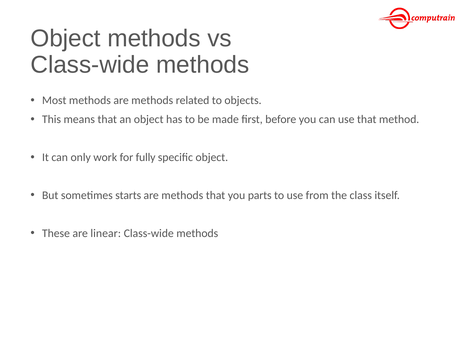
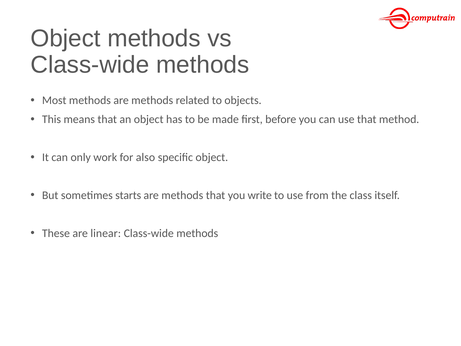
fully: fully -> also (145, 157)
parts: parts -> write (260, 195)
